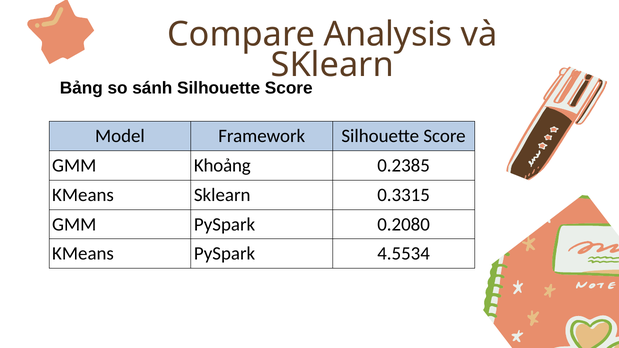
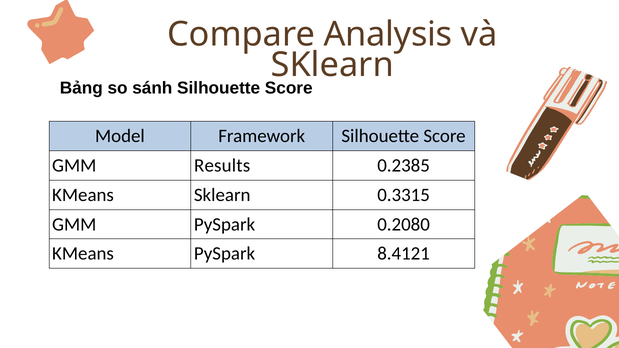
Khoảng: Khoảng -> Results (222, 166)
4.5534: 4.5534 -> 8.4121 (404, 254)
